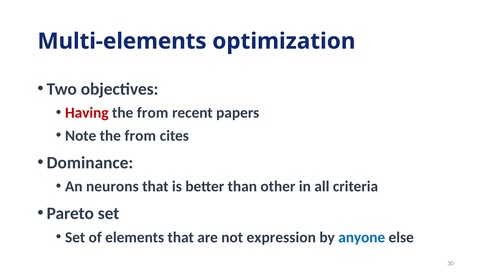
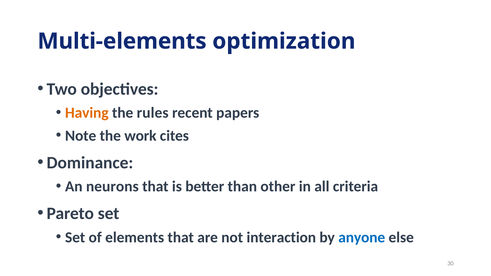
Having colour: red -> orange (87, 113)
from: from -> rules (153, 113)
from: from -> work (140, 136)
expression: expression -> interaction (281, 237)
